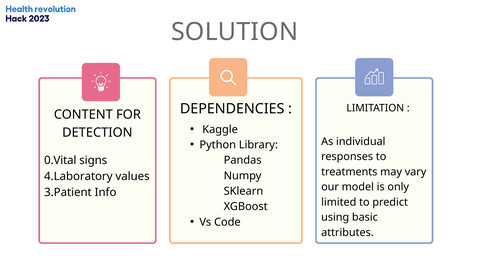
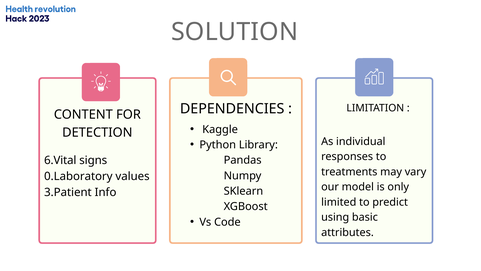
0.Vital: 0.Vital -> 6.Vital (60, 160)
4.Laboratory: 4.Laboratory -> 0.Laboratory (78, 176)
